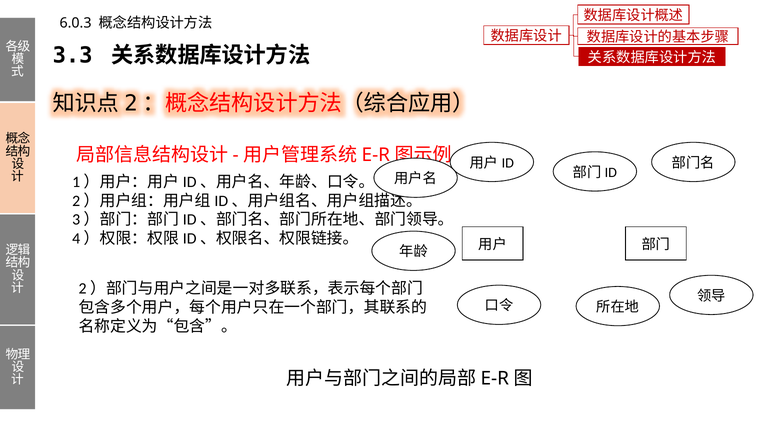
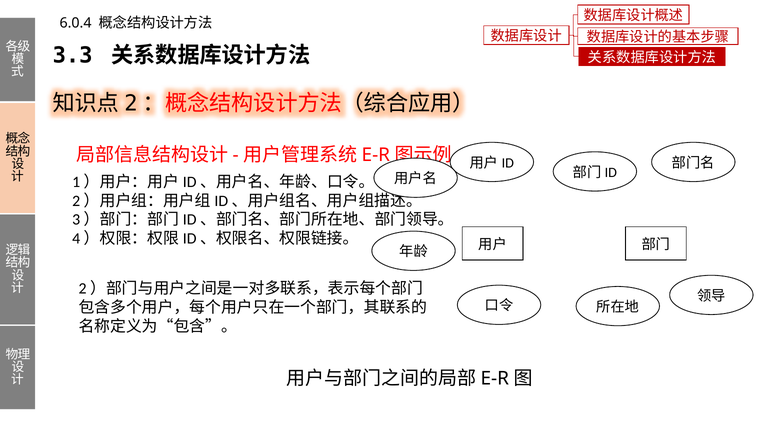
6.0.3: 6.0.3 -> 6.0.4 (76, 23)
